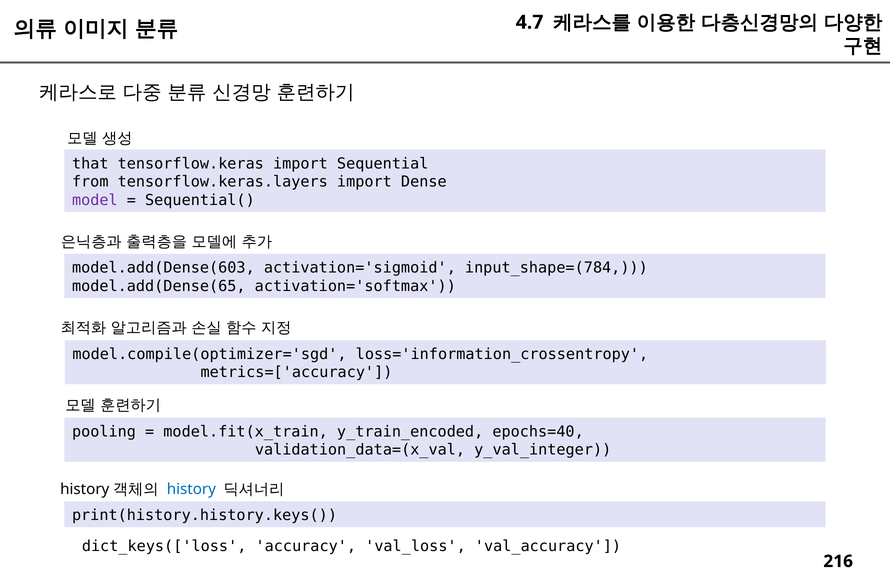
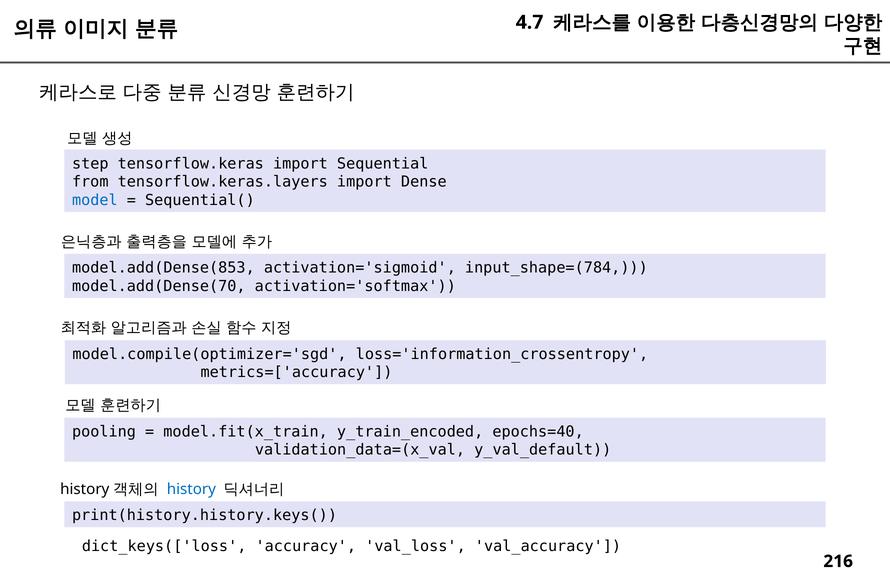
that: that -> step (90, 163)
model colour: purple -> blue (95, 200)
model.add(Dense(603: model.add(Dense(603 -> model.add(Dense(853 (163, 268)
model.add(Dense(65: model.add(Dense(65 -> model.add(Dense(70 (159, 286)
y_val_integer: y_val_integer -> y_val_default (543, 450)
